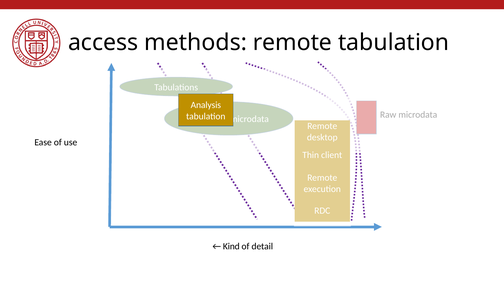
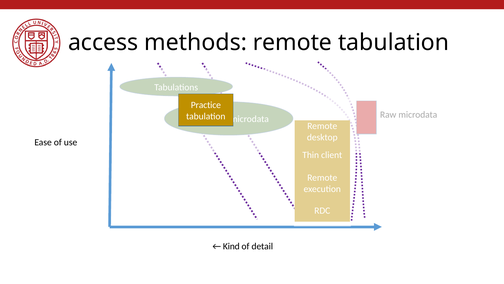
Analysis: Analysis -> Practice (206, 105)
